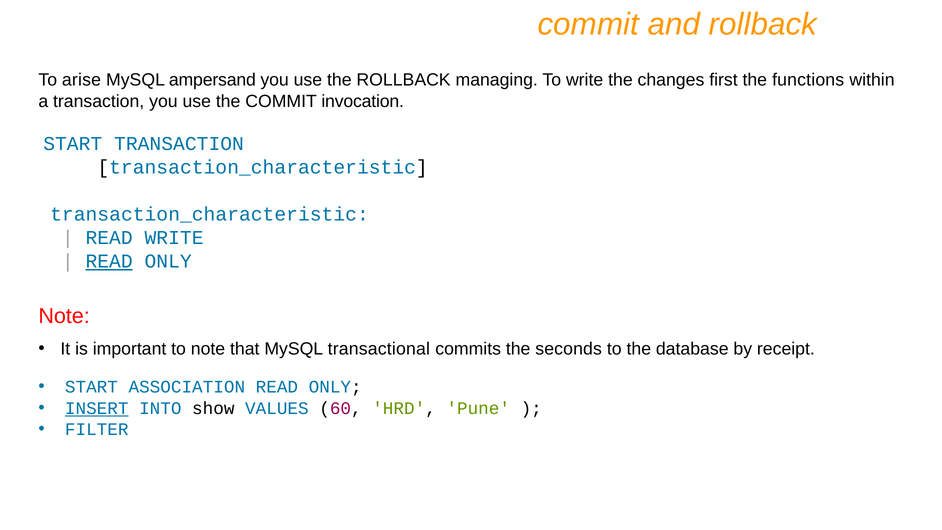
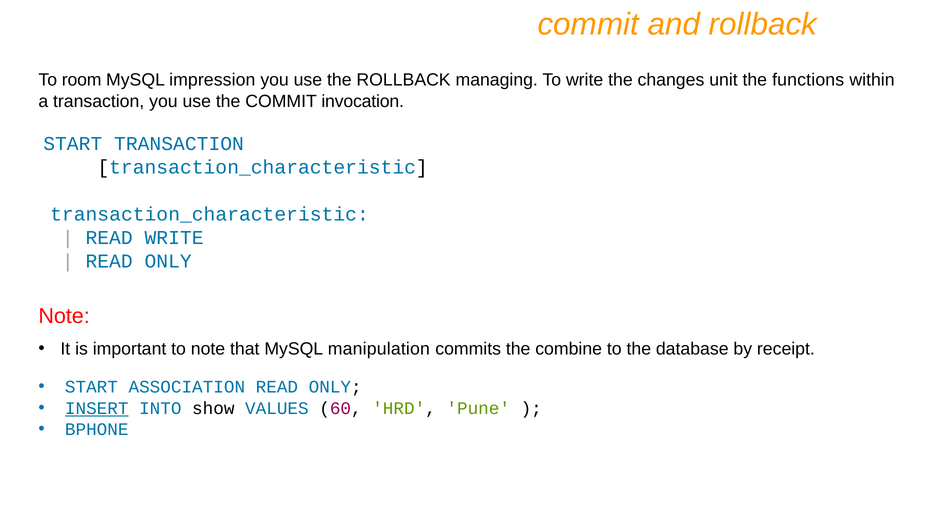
arise: arise -> room (82, 80)
ampersand: ampersand -> impression (212, 80)
first: first -> unit (723, 80)
READ underline: present -> none (109, 261)
transactional: transactional -> manipulation (379, 349)
seconds: seconds -> combine (569, 349)
FILTER: FILTER -> BPHONE (97, 429)
